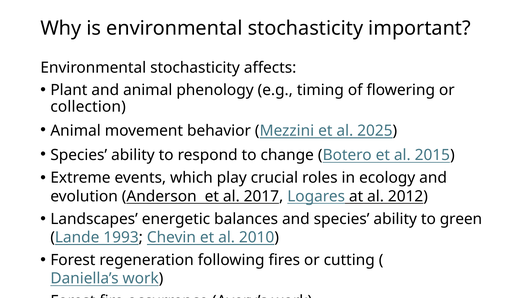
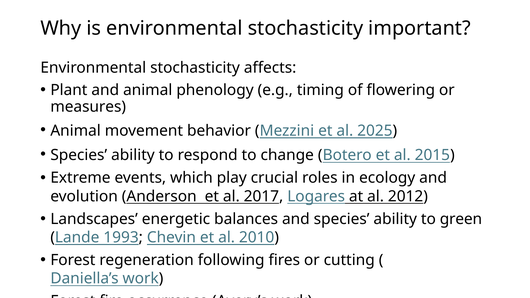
collection: collection -> measures (88, 107)
